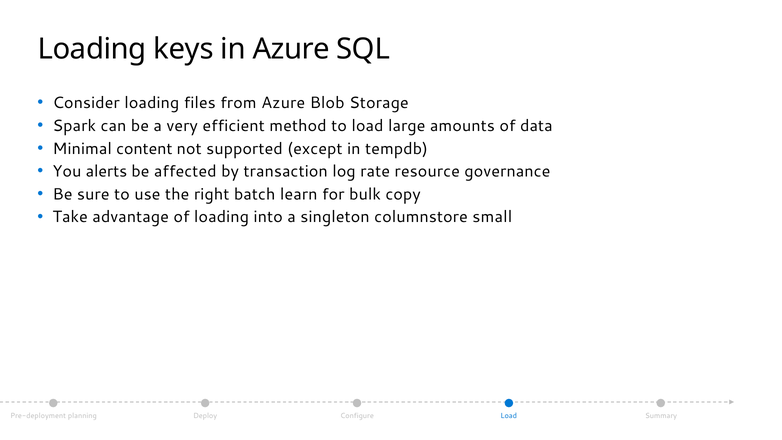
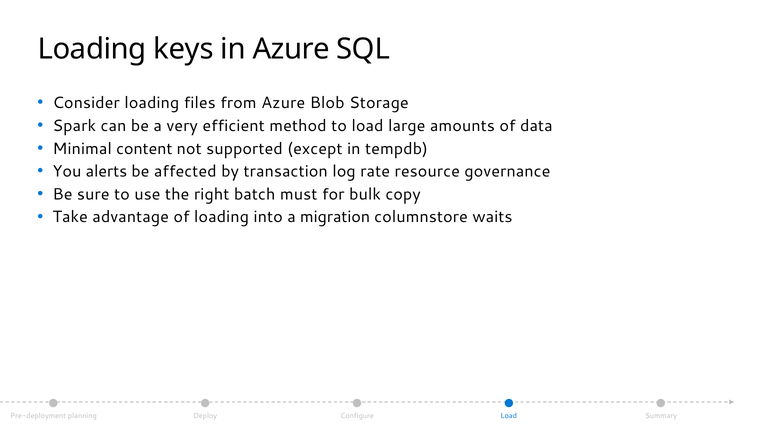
learn: learn -> must (299, 194)
singleton: singleton -> migration (335, 217)
small: small -> waits (492, 217)
